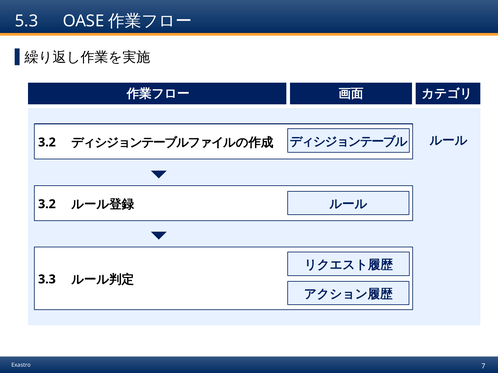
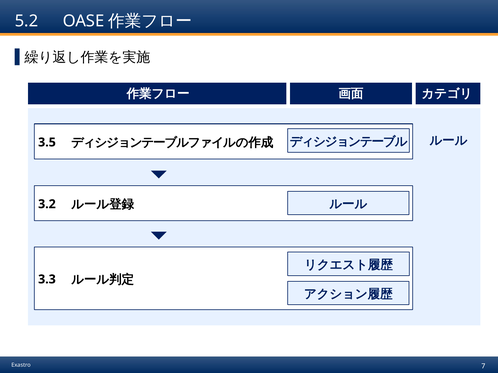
5.3: 5.3 -> 5.2 (26, 21)
3.2: 3.2 -> 3.5 (47, 143)
